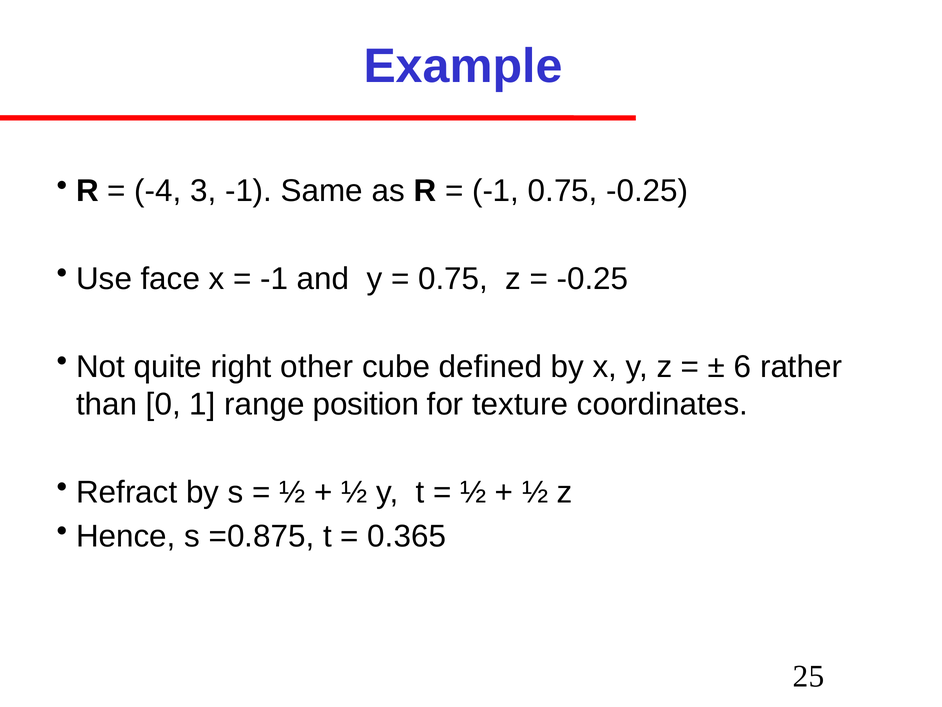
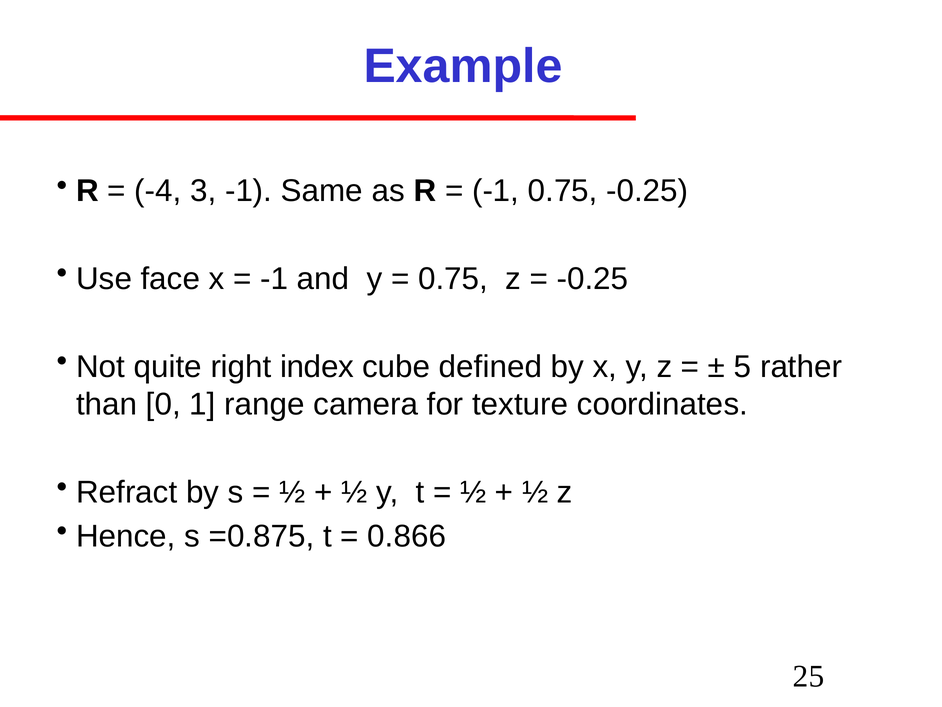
other: other -> index (317, 366)
6: 6 -> 5 (743, 366)
position: position -> camera (366, 404)
0.365: 0.365 -> 0.866 (407, 536)
